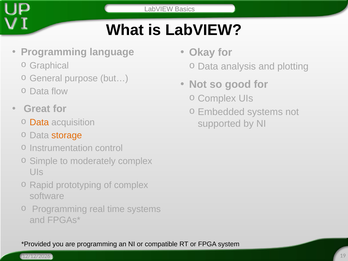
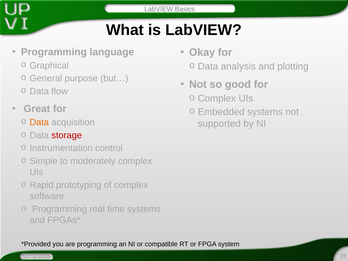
storage colour: orange -> red (67, 135)
